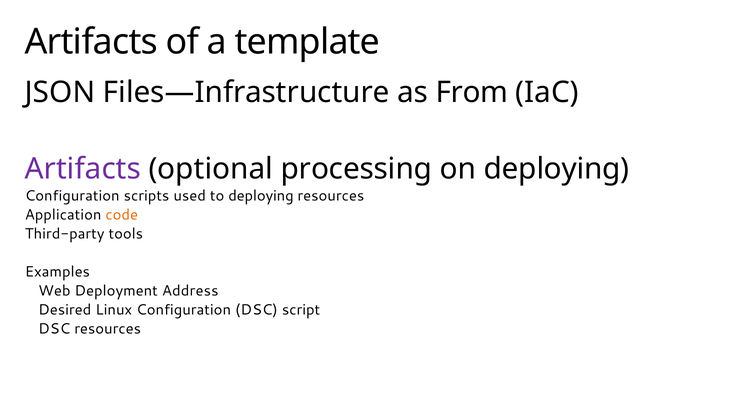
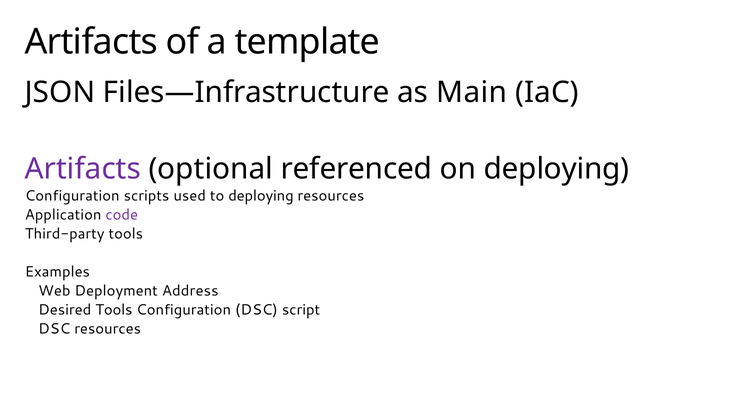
From: From -> Main (472, 92)
processing: processing -> referenced (356, 169)
code colour: orange -> purple (122, 215)
Desired Linux: Linux -> Tools (114, 310)
